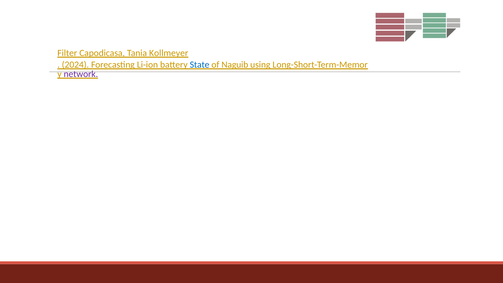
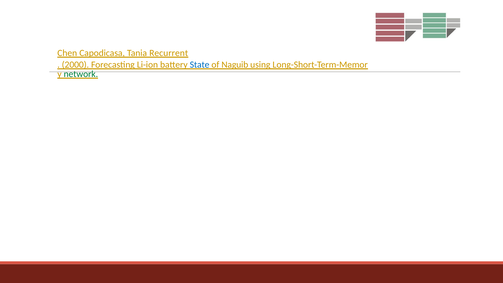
Filter: Filter -> Chen (67, 53)
Kollmeyer: Kollmeyer -> Recurrent (169, 53)
2024: 2024 -> 2000 (75, 65)
network colour: purple -> green (81, 74)
